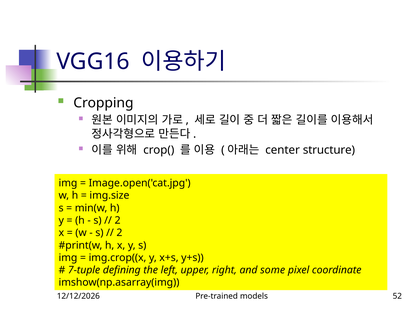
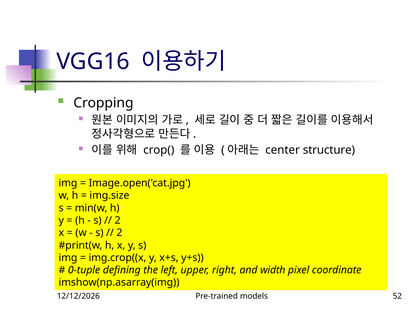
7-tuple: 7-tuple -> 0-tuple (84, 270)
some: some -> width (273, 270)
